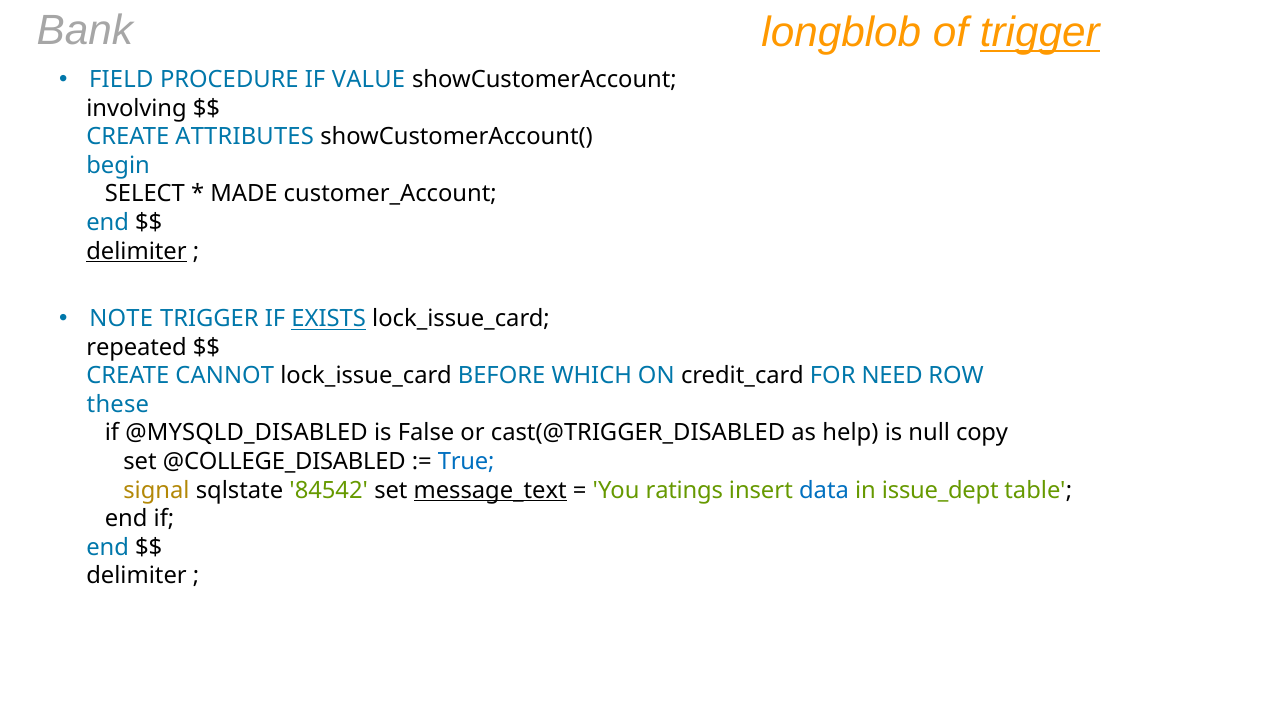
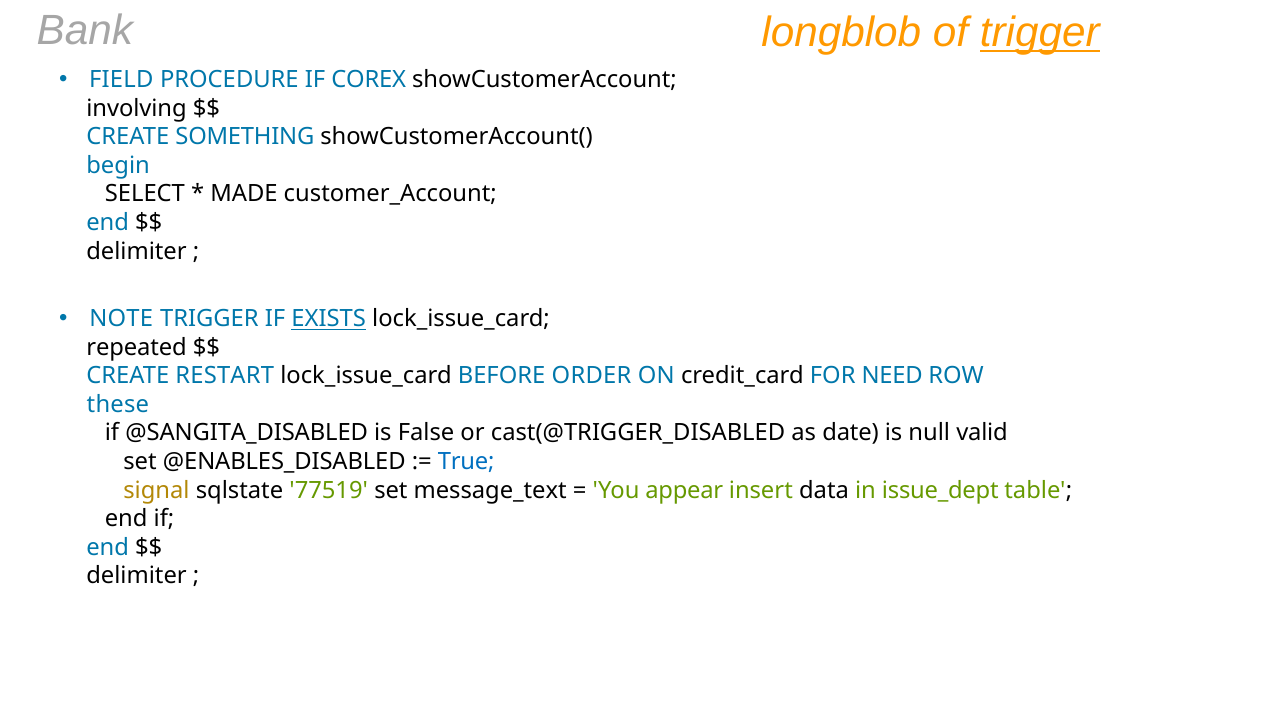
VALUE: VALUE -> COREX (369, 80)
ATTRIBUTES: ATTRIBUTES -> SOMETHING (245, 137)
delimiter underline: present -> none (137, 251)
CANNOT: CANNOT -> RESTART (225, 376)
WHICH: WHICH -> ORDER (592, 376)
@MYSQLD_DISABLED: @MYSQLD_DISABLED -> @SANGITA_DISABLED (247, 433)
help: help -> date (851, 433)
copy: copy -> valid (982, 433)
@COLLEGE_DISABLED: @COLLEGE_DISABLED -> @ENABLES_DISABLED (284, 462)
84542: 84542 -> 77519 (329, 490)
message_text underline: present -> none (490, 490)
ratings: ratings -> appear (684, 490)
data colour: blue -> black (824, 490)
